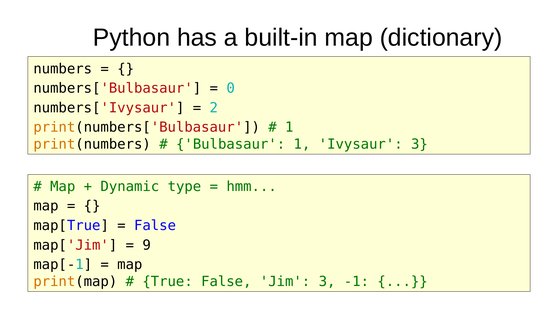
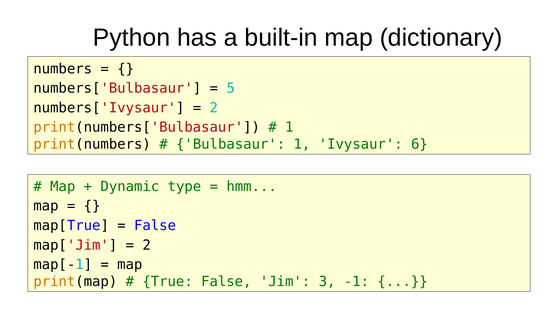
0: 0 -> 5 (231, 88)
Ivysaur 3: 3 -> 6 (419, 144)
9: 9 -> 2 (147, 245)
